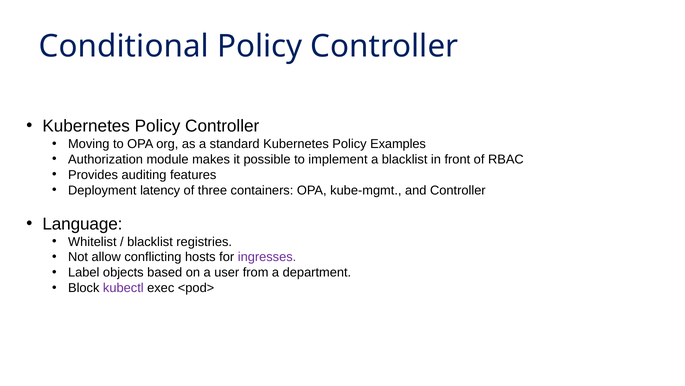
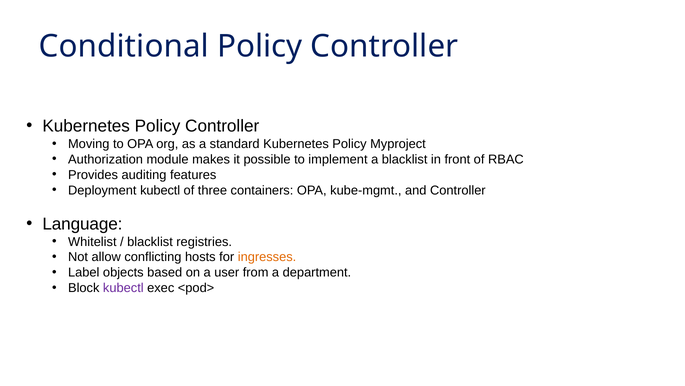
Examples: Examples -> Myproject (398, 144)
Deployment latency: latency -> kubectl (160, 190)
ingresses colour: purple -> orange (267, 257)
